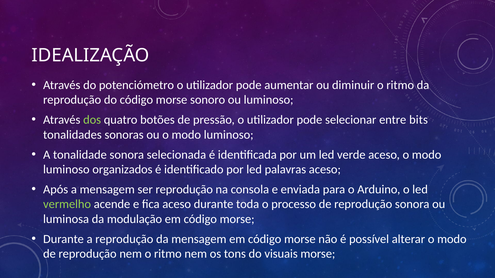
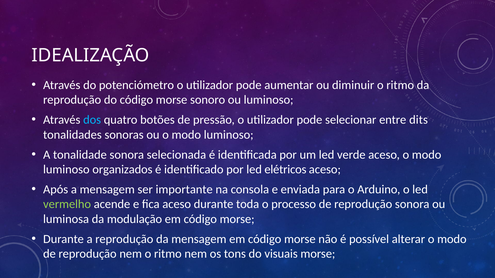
dos colour: light green -> light blue (92, 120)
bits: bits -> dits (419, 120)
palavras: palavras -> elétricos (285, 170)
ser reprodução: reprodução -> importante (184, 190)
